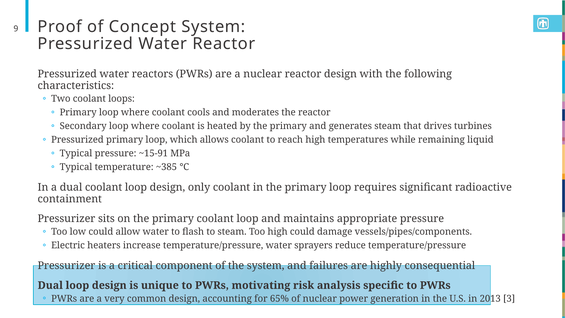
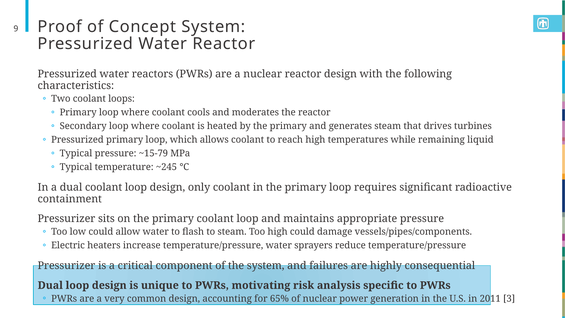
~15-91: ~15-91 -> ~15-79 (153, 153)
~385: ~385 -> ~245 (166, 167)
2013: 2013 -> 2011 (490, 298)
